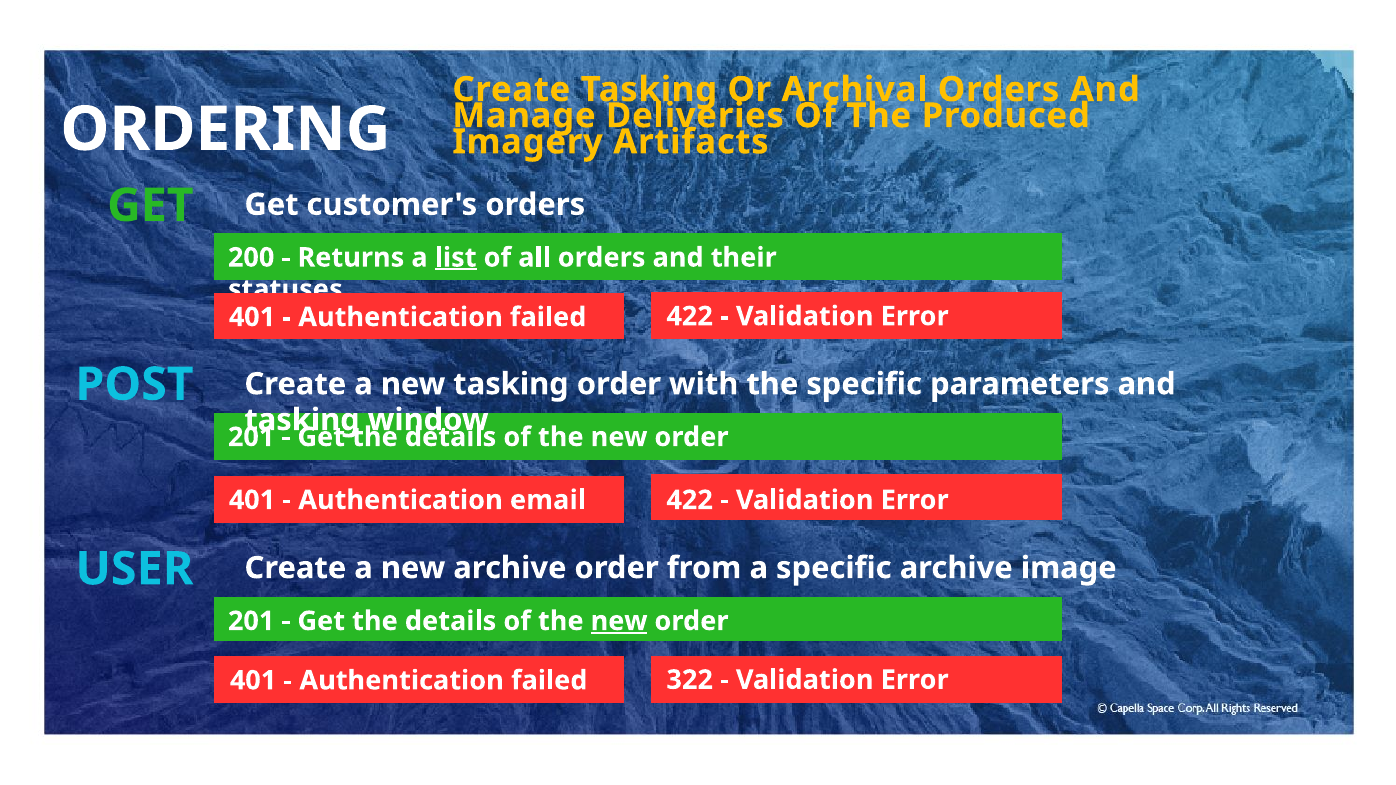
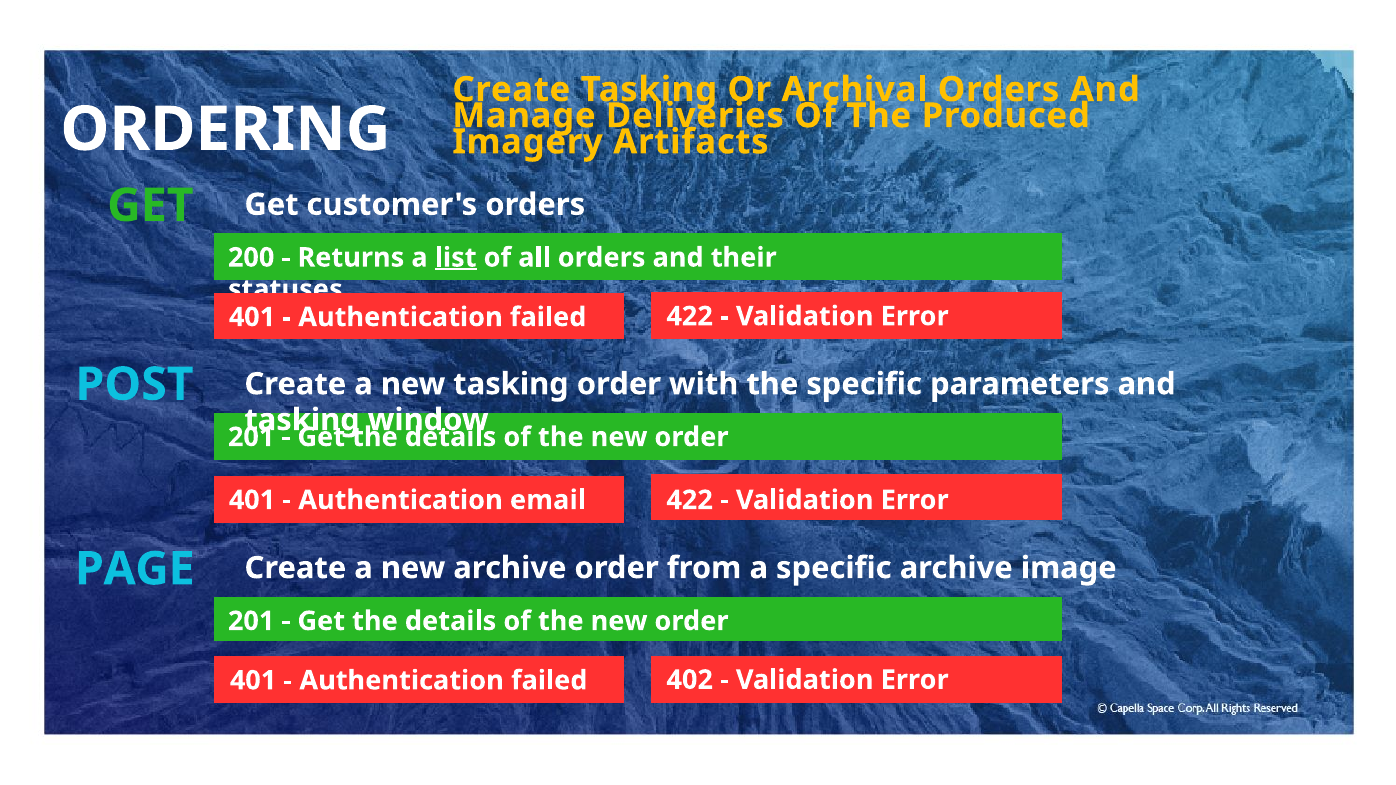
USER: USER -> PAGE (135, 569)
new underline: present -> none (619, 621)
322: 322 -> 402 (690, 680)
